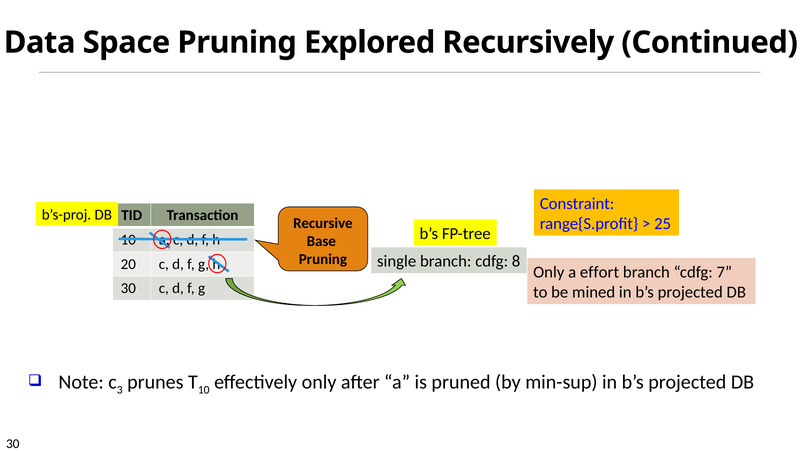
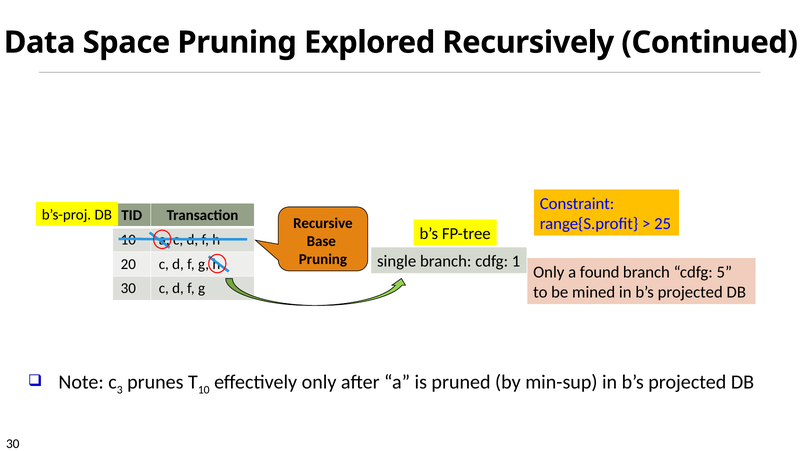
8: 8 -> 1 (516, 262)
effort: effort -> found (600, 272)
7: 7 -> 5 (724, 272)
